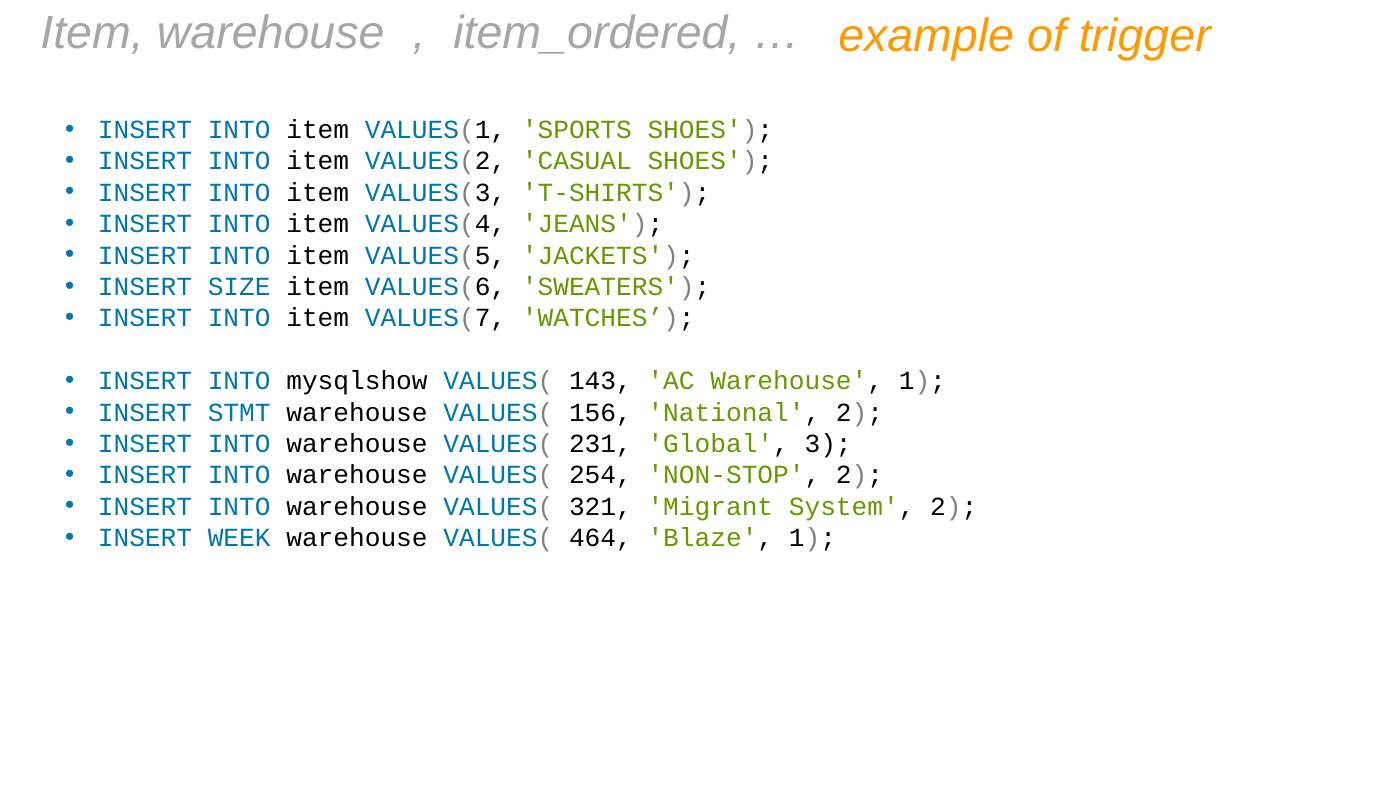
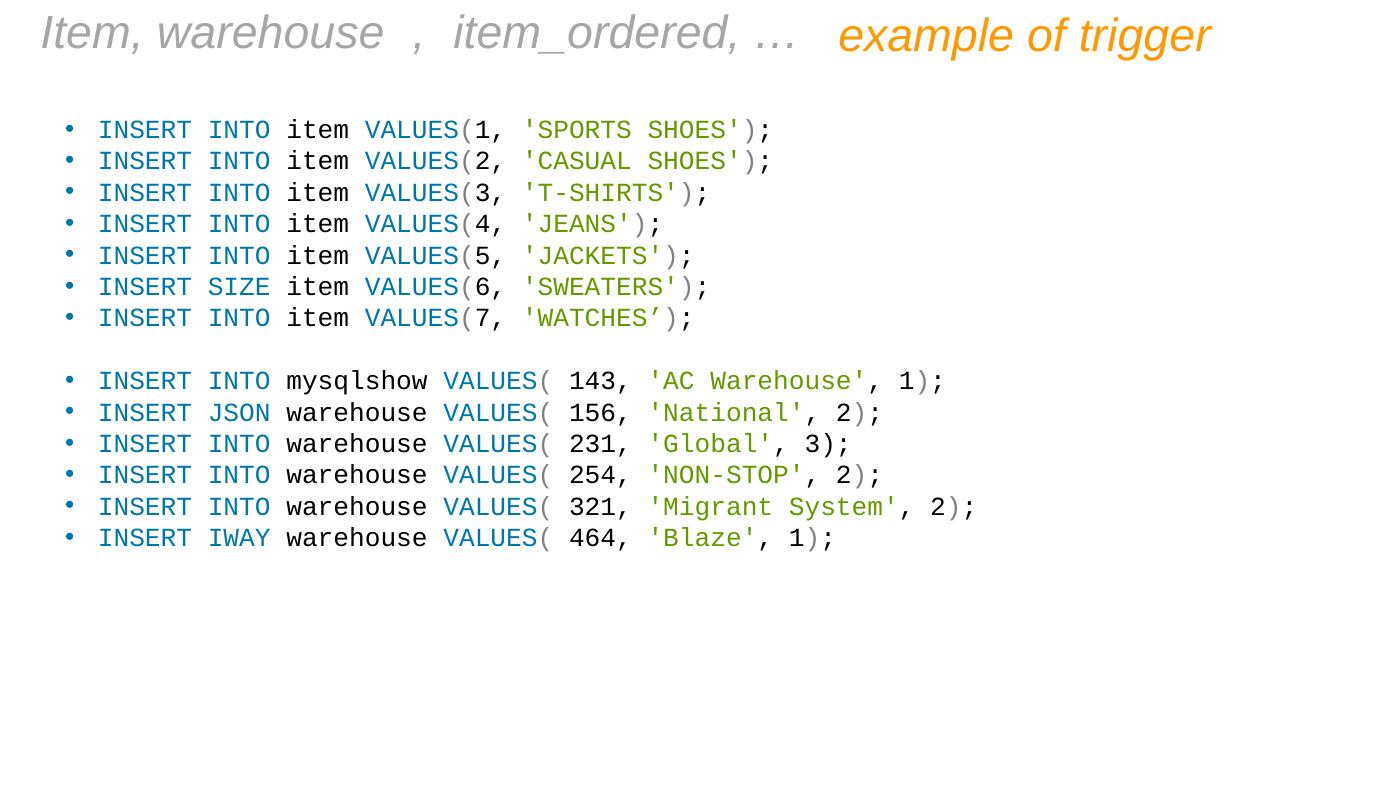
STMT: STMT -> JSON (239, 413)
WEEK: WEEK -> IWAY (239, 538)
